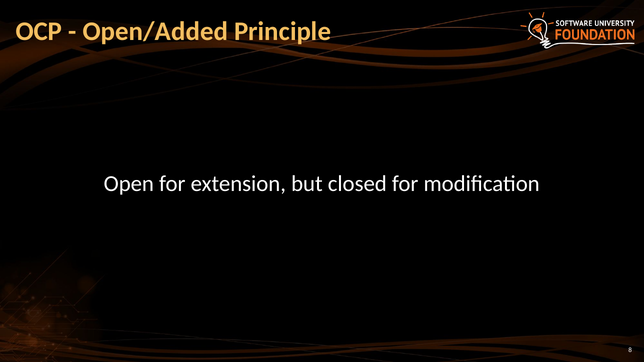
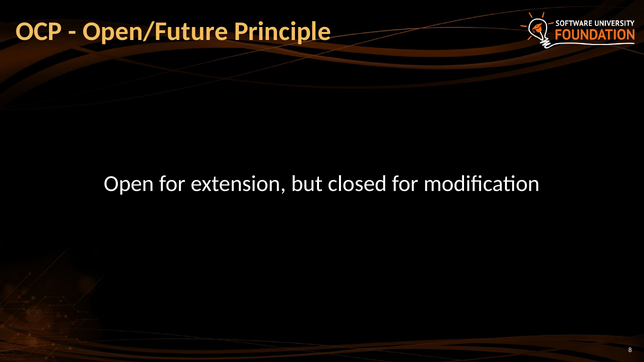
Open/Added: Open/Added -> Open/Future (155, 31)
